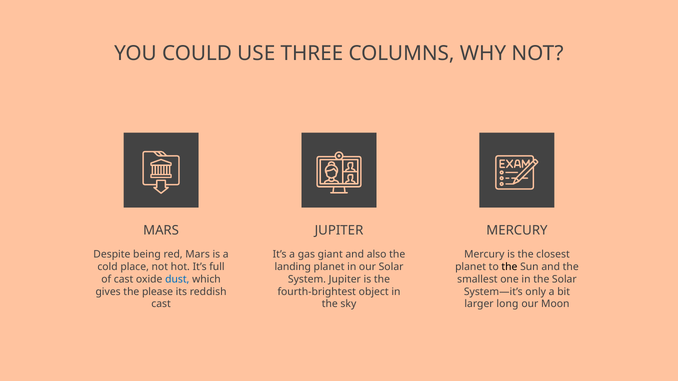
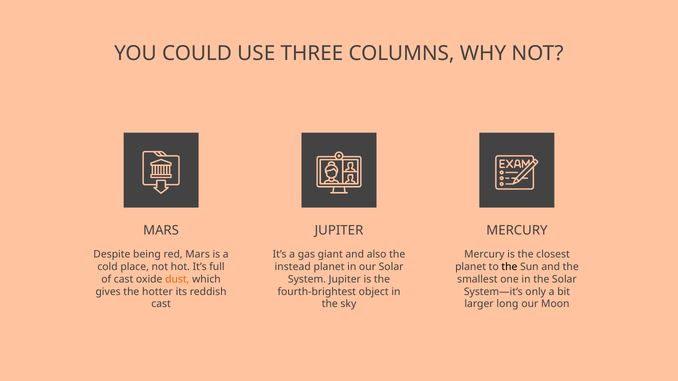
landing: landing -> instead (293, 267)
dust colour: blue -> orange (177, 280)
please: please -> hotter (157, 292)
